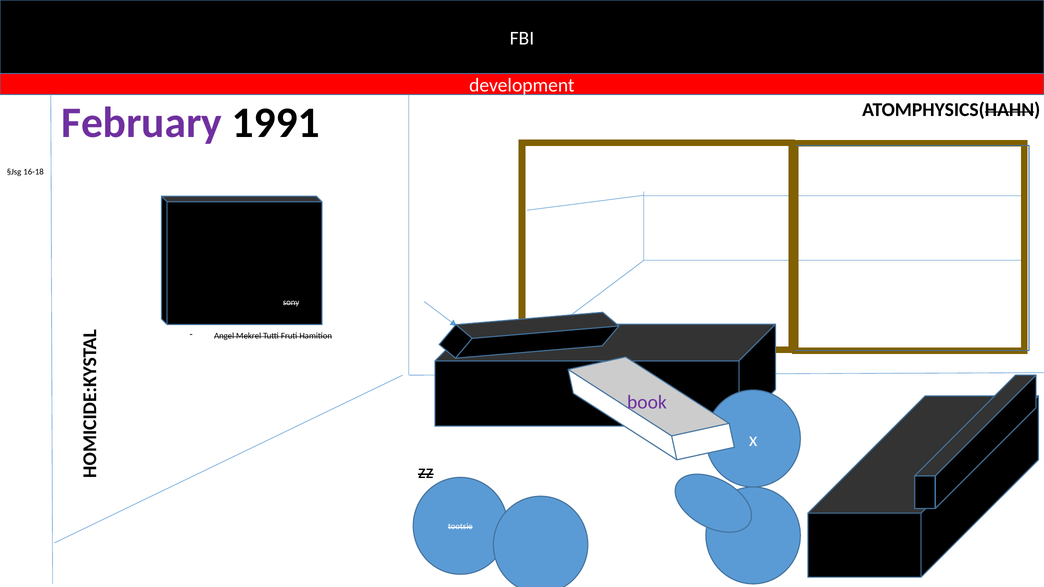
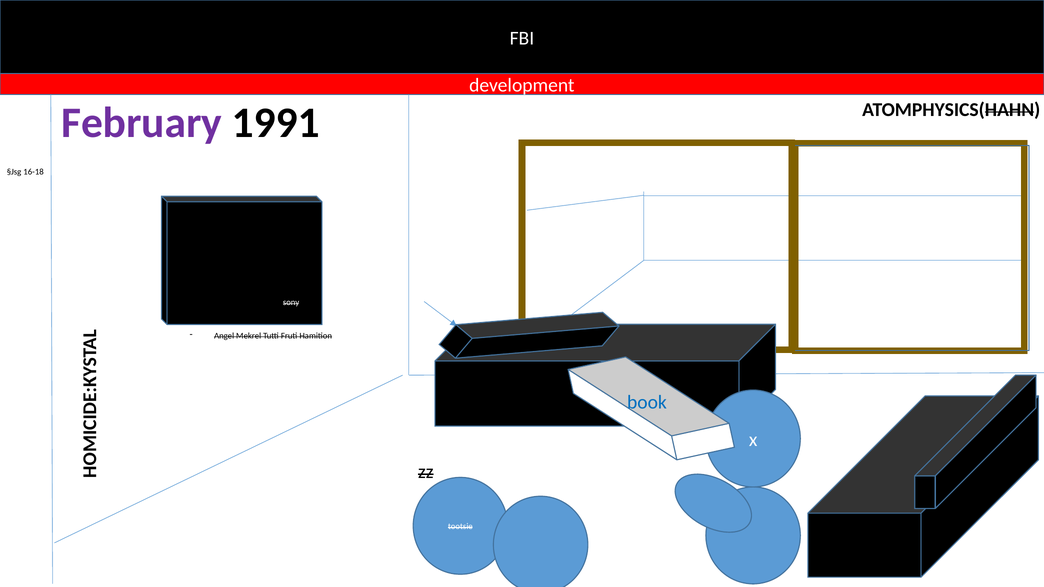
book colour: purple -> blue (647, 402)
